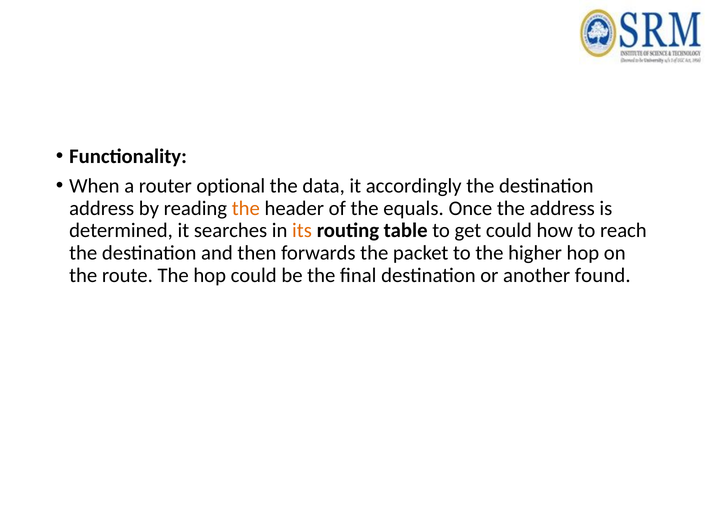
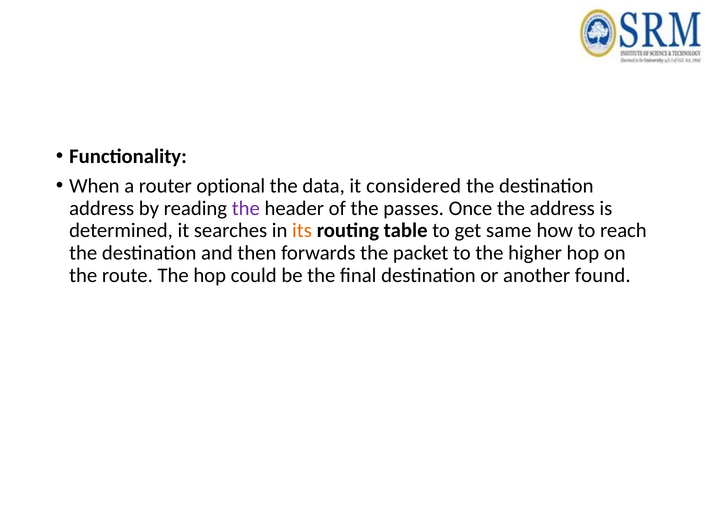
accordingly: accordingly -> considered (414, 186)
the colour: orange -> purple (246, 208)
equals: equals -> passes (414, 208)
get could: could -> same (509, 231)
